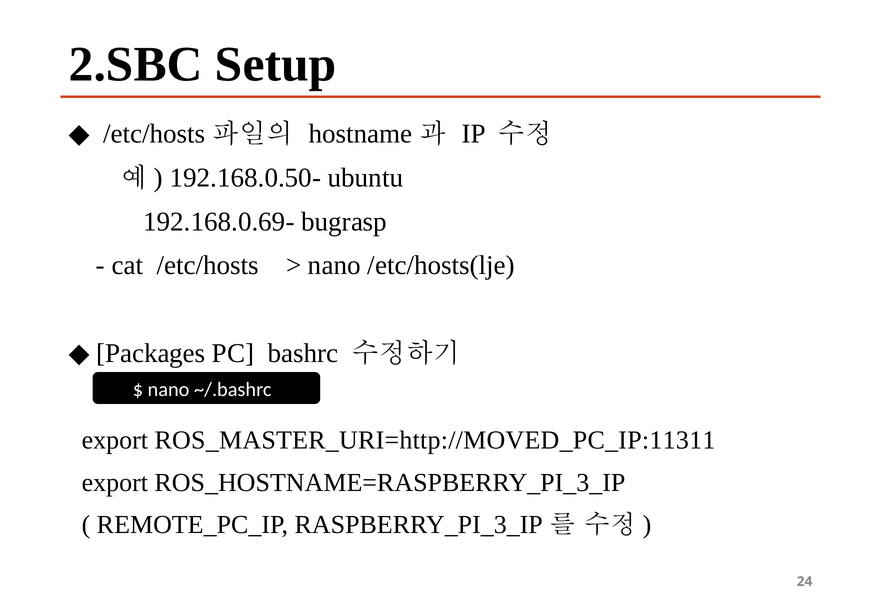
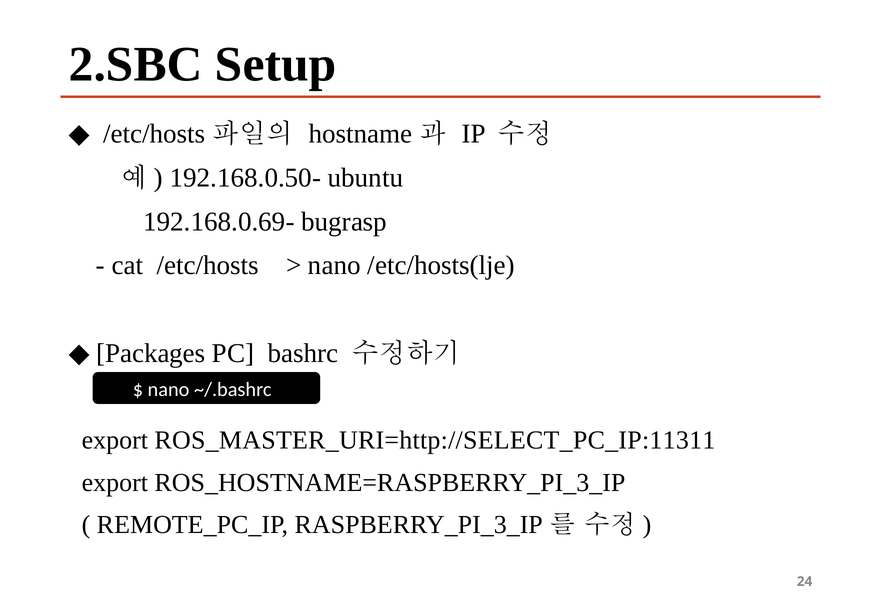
ROS_MASTER_URI=http://MOVED_PC_IP:11311: ROS_MASTER_URI=http://MOVED_PC_IP:11311 -> ROS_MASTER_URI=http://SELECT_PC_IP:11311 (435, 440)
